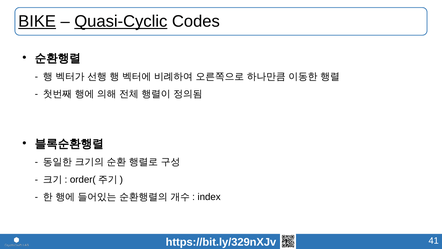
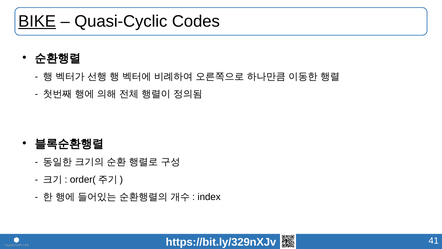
Quasi-Cyclic underline: present -> none (121, 21)
